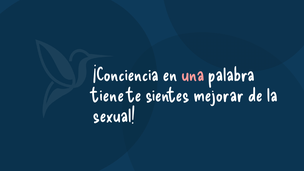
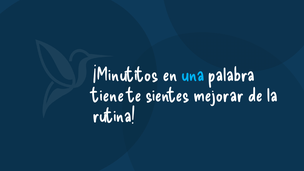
¡Conciencia: ¡Conciencia -> ¡Minutitos (126, 75)
una colour: pink -> light blue (193, 75)
sexual: sexual -> rutina (114, 116)
